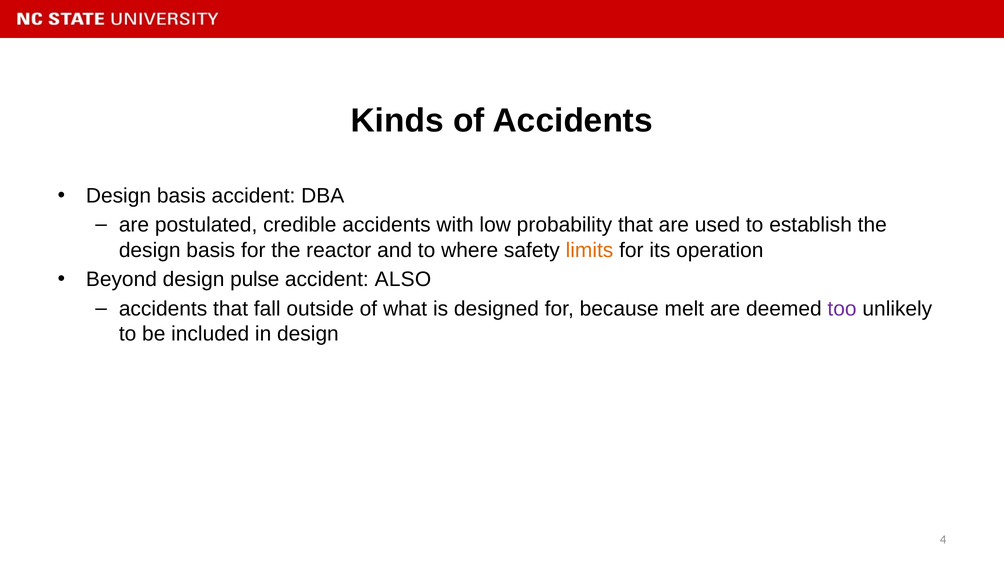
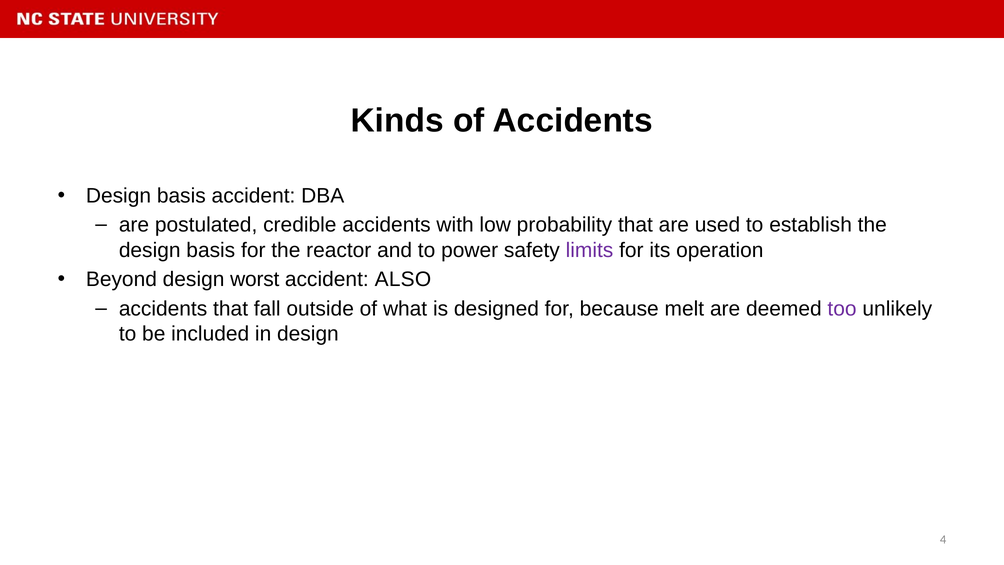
where: where -> power (470, 250)
limits colour: orange -> purple (589, 250)
pulse: pulse -> worst (255, 279)
